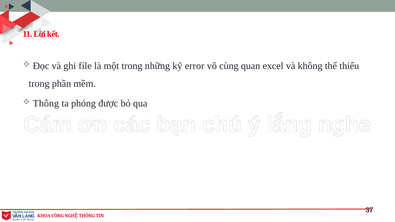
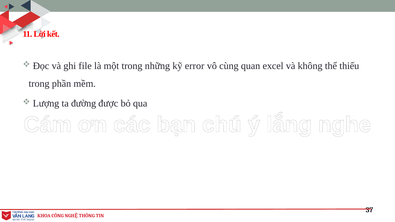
Thông: Thông -> Lượng (46, 103)
phóng: phóng -> đường (84, 103)
